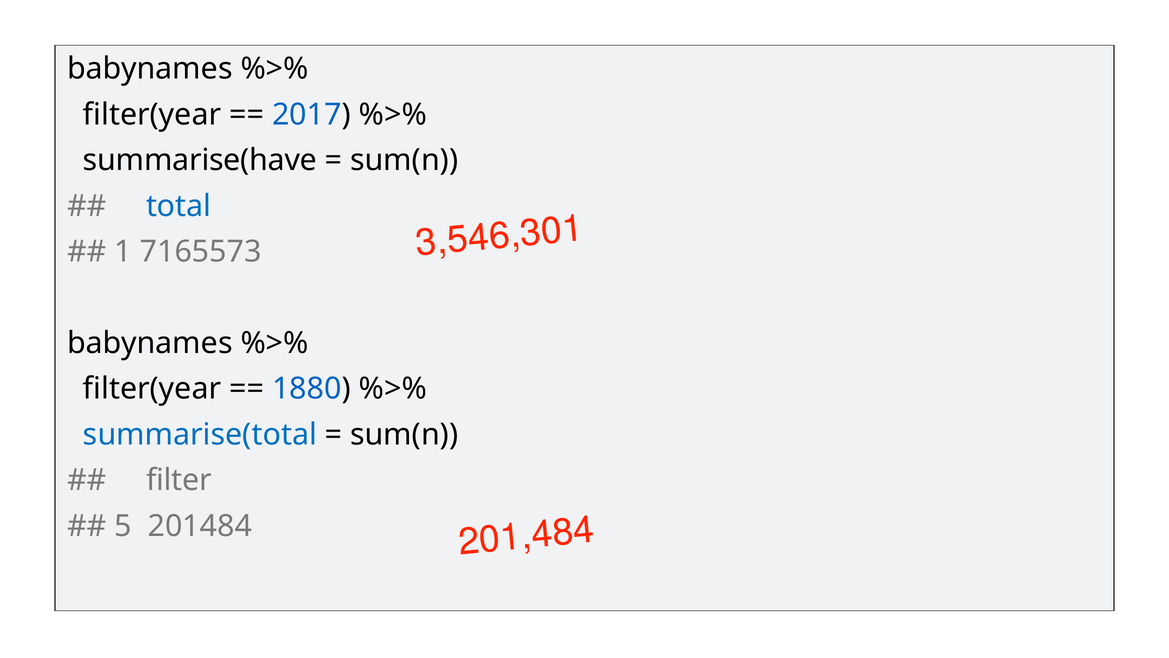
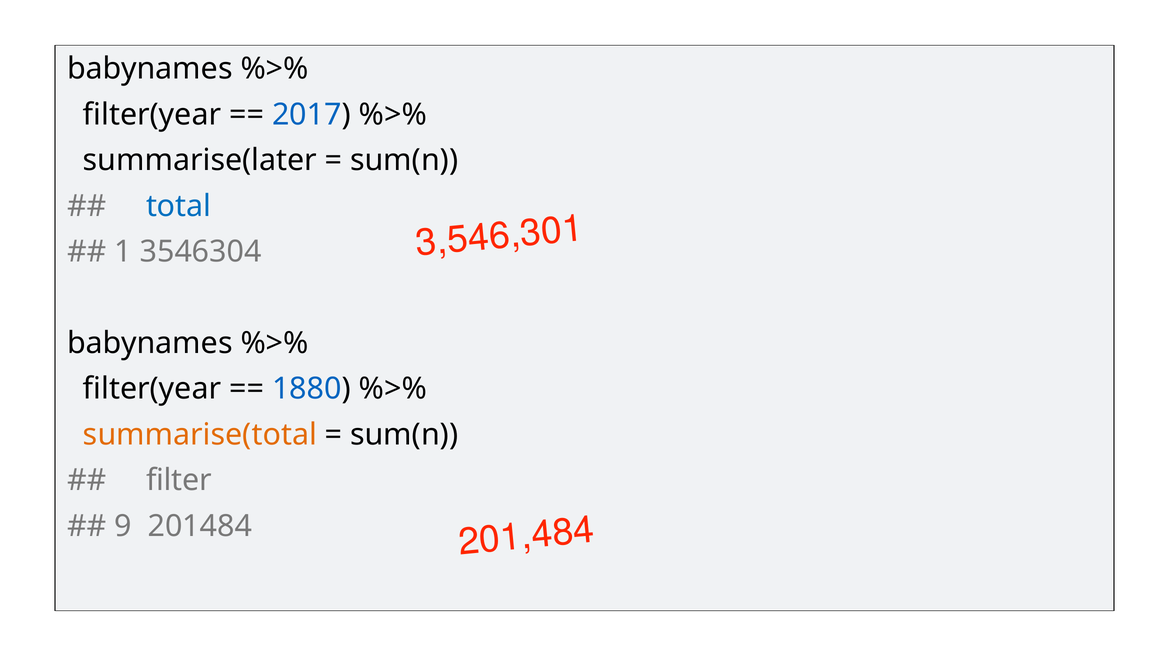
summarise(have: summarise(have -> summarise(later (200, 160)
7165573: 7165573 -> 3546304 (201, 252)
summarise(total colour: blue -> orange (200, 434)
5: 5 -> 9 (123, 526)
